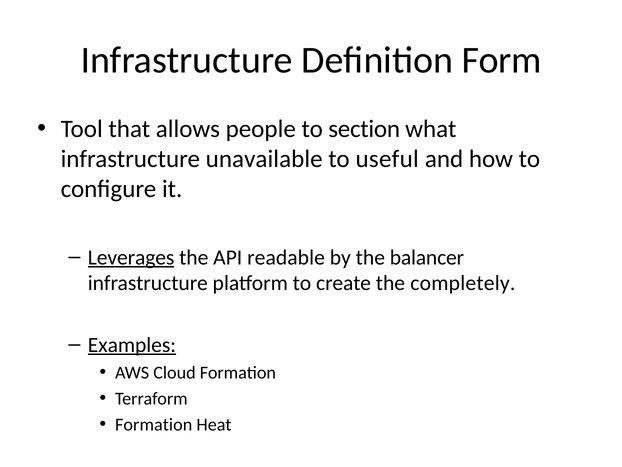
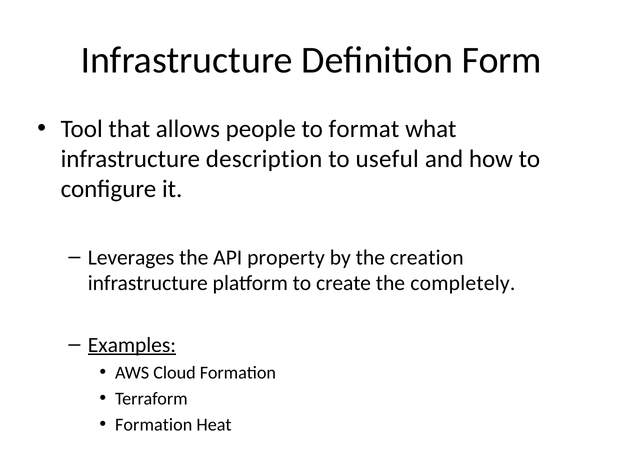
section: section -> format (364, 129)
unavailable: unavailable -> description (264, 159)
Leverages underline: present -> none (131, 257)
readable: readable -> property (286, 257)
balancer: balancer -> creation (427, 257)
